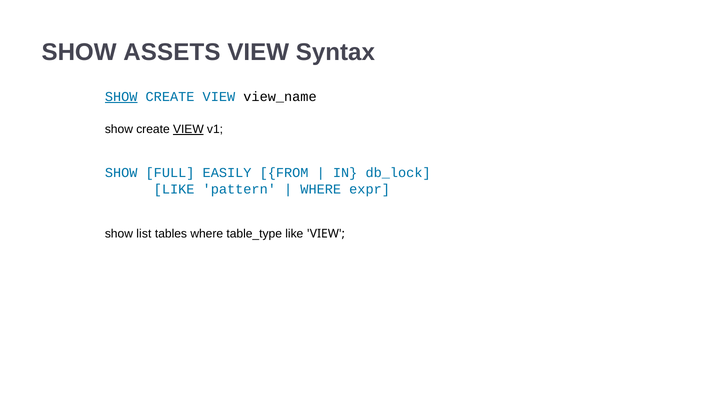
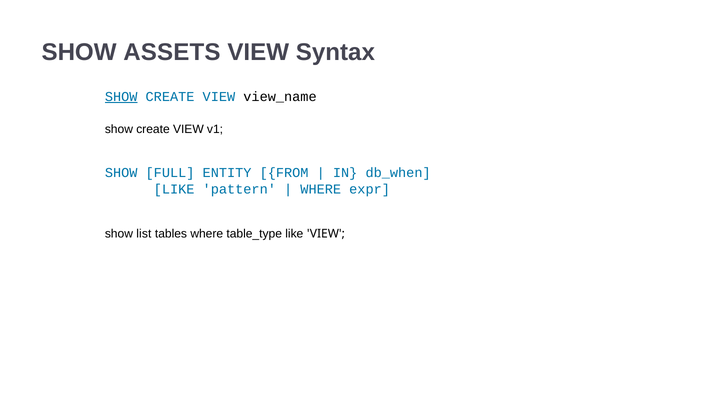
VIEW underline: present -> none (188, 129)
EASILY: EASILY -> ENTITY (227, 172)
db_lock: db_lock -> db_when (398, 172)
